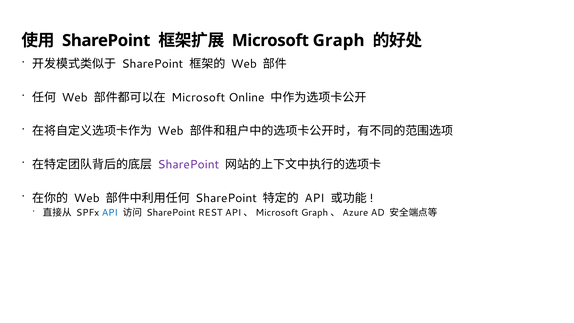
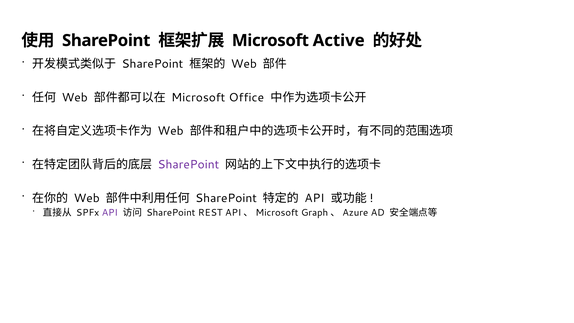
Microsoft Graph: Graph -> Active (339, 40)
Online: Online -> Office (246, 98)
API colour: blue -> purple (110, 213)
